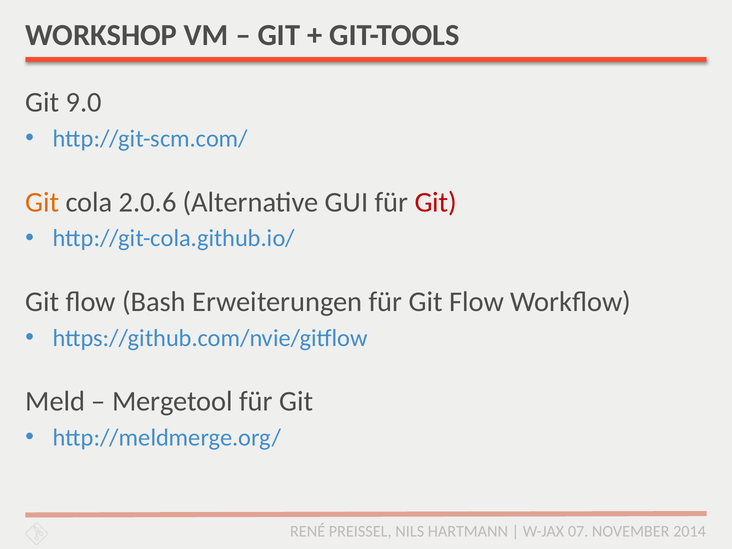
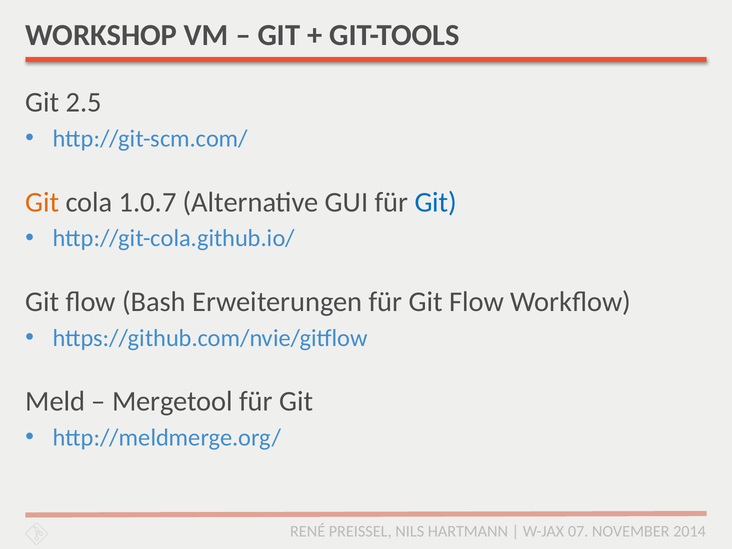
9.0: 9.0 -> 2.5 (84, 102)
2.0.6: 2.0.6 -> 1.0.7 (148, 202)
Git colour: red -> blue (436, 202)
